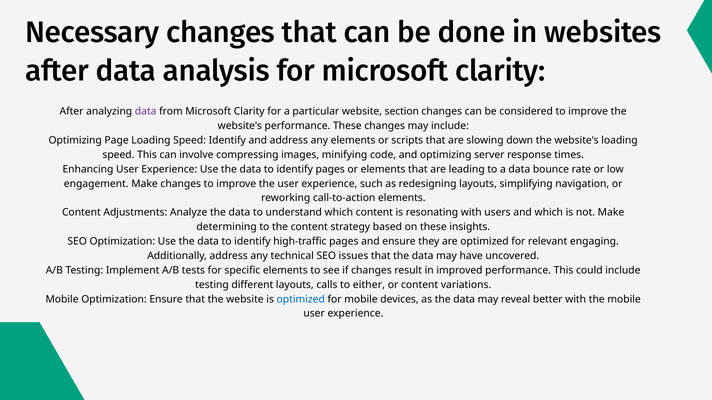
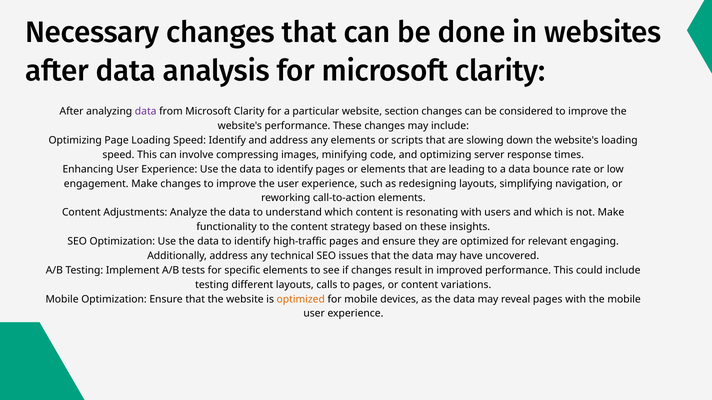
determining: determining -> functionality (227, 227)
to either: either -> pages (369, 285)
optimized colour: blue -> orange (301, 299)
reveal better: better -> pages (548, 299)
